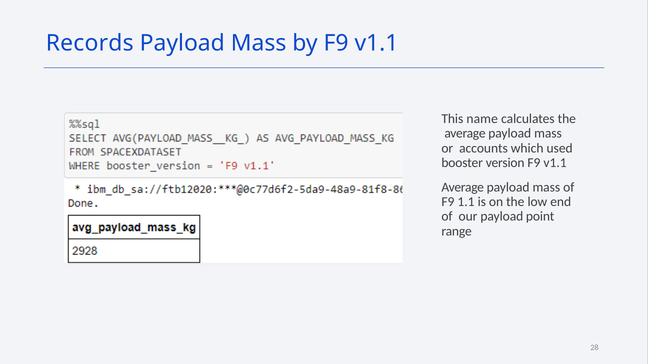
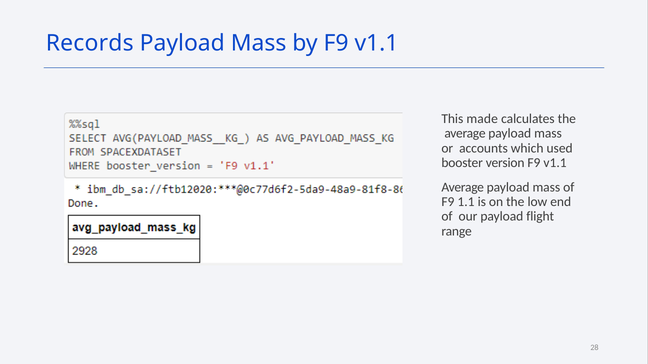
name: name -> made (482, 119)
point: point -> flight (540, 217)
